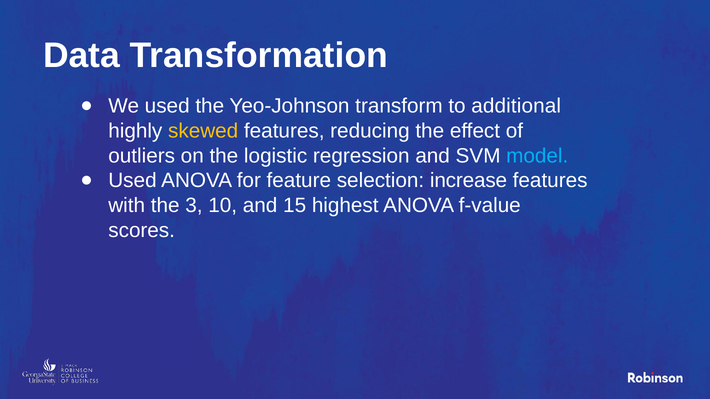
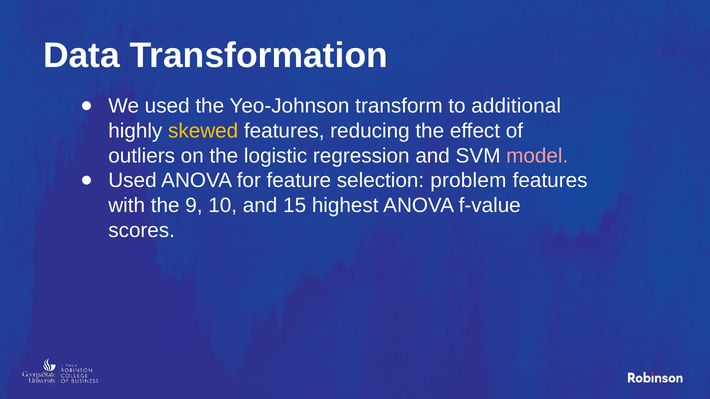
model colour: light blue -> pink (537, 156)
increase: increase -> problem (468, 181)
3: 3 -> 9 (194, 206)
